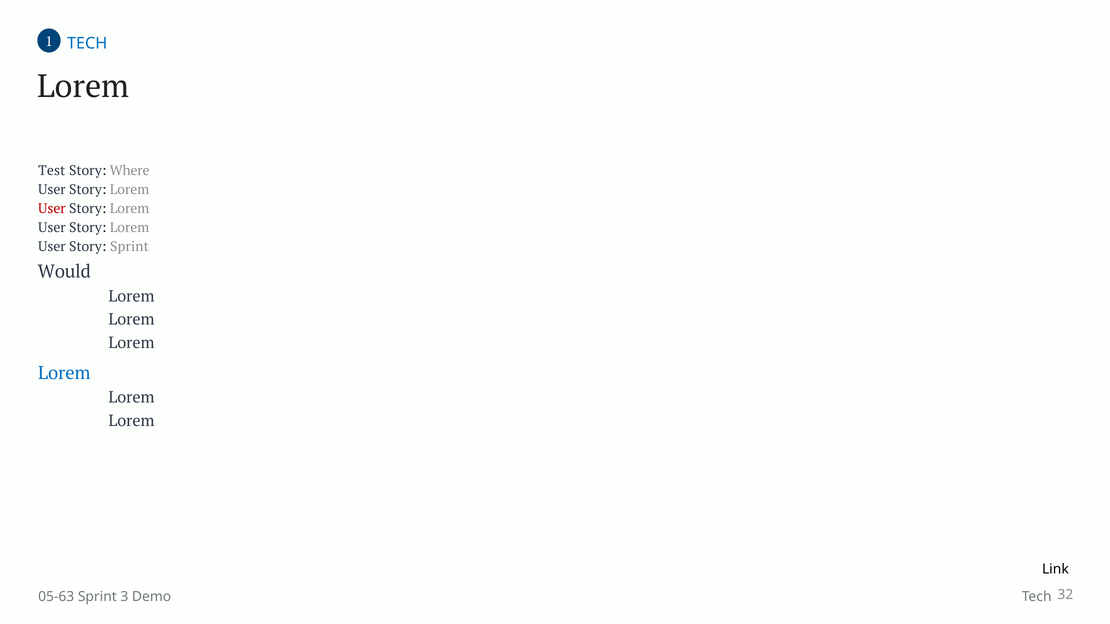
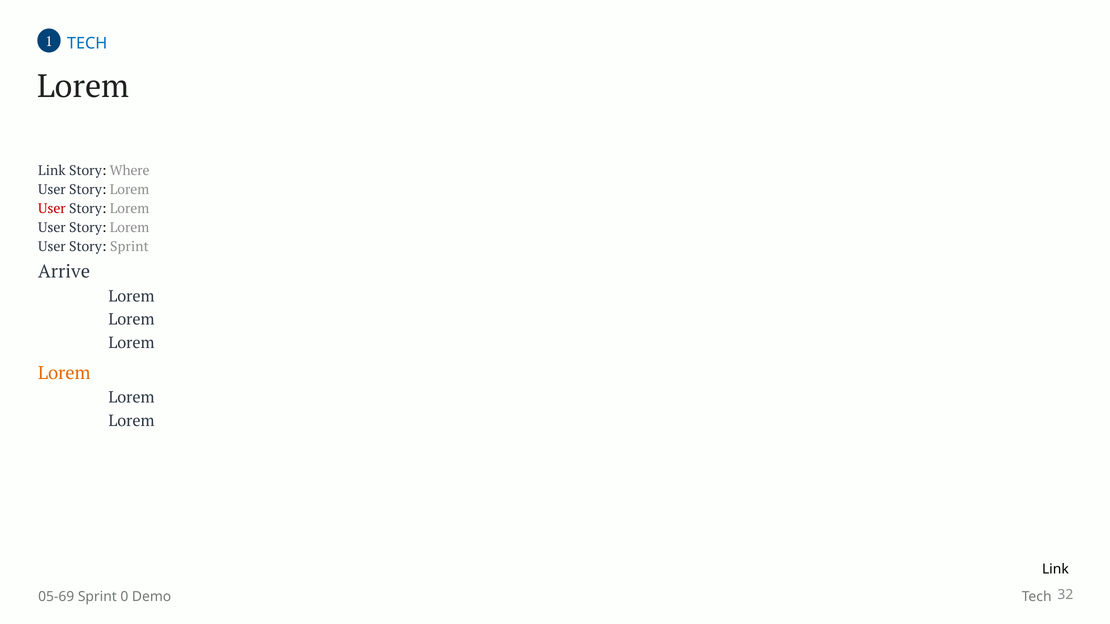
Test: Test -> Link (52, 171)
Would: Would -> Arrive (64, 272)
Lorem colour: blue -> orange (64, 373)
05-63: 05-63 -> 05-69 (56, 597)
3: 3 -> 0 (124, 597)
